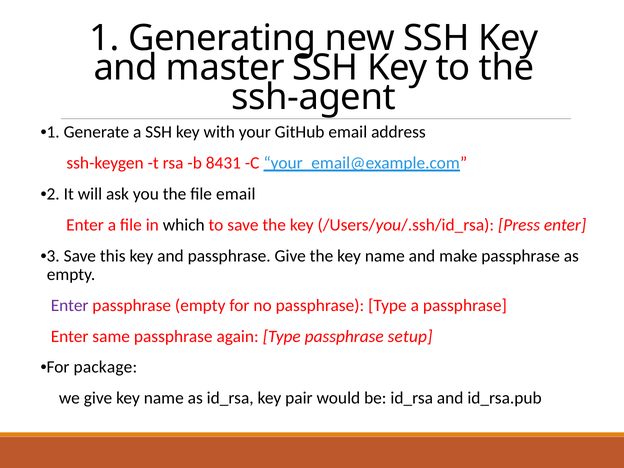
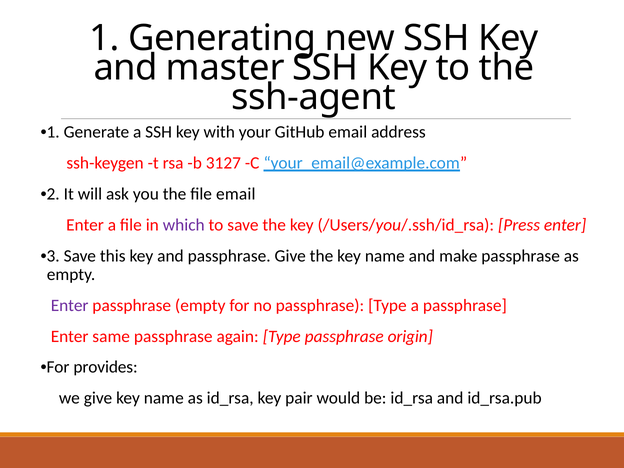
8431: 8431 -> 3127 (223, 163)
which colour: black -> purple (184, 225)
setup: setup -> origin (410, 336)
package: package -> provides (106, 367)
